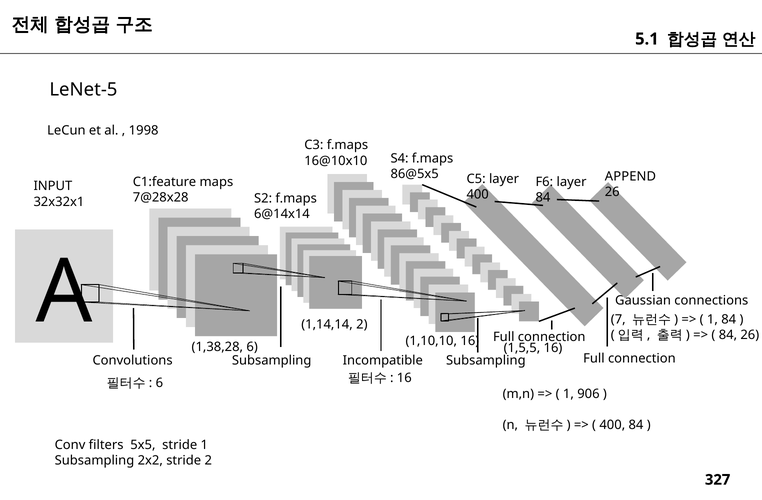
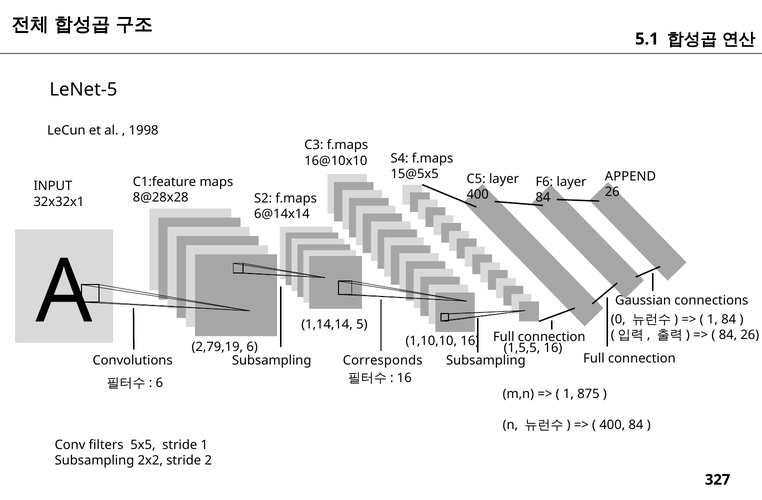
86@5x5: 86@5x5 -> 15@5x5 (415, 174)
7@28x28: 7@28x28 -> 8@28x28 (161, 198)
7: 7 -> 0 (618, 320)
1,14,14 2: 2 -> 5 (362, 325)
1,38,28: 1,38,28 -> 2,79,19 (217, 347)
Incompatible: Incompatible -> Corresponds (383, 361)
906: 906 -> 875 (588, 394)
